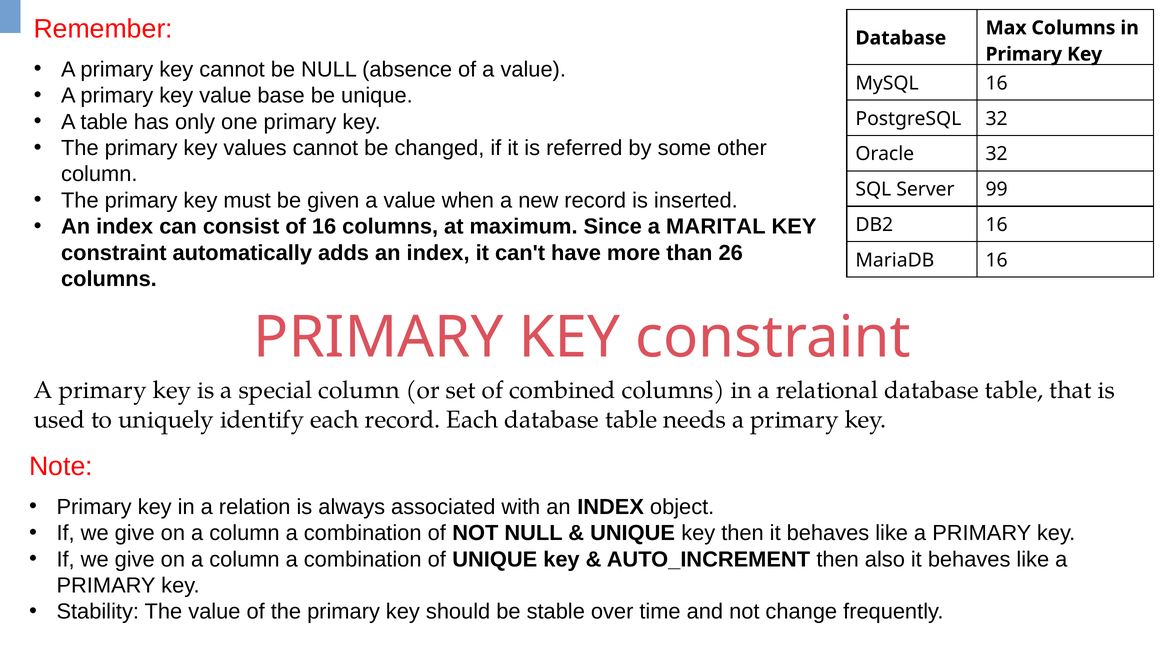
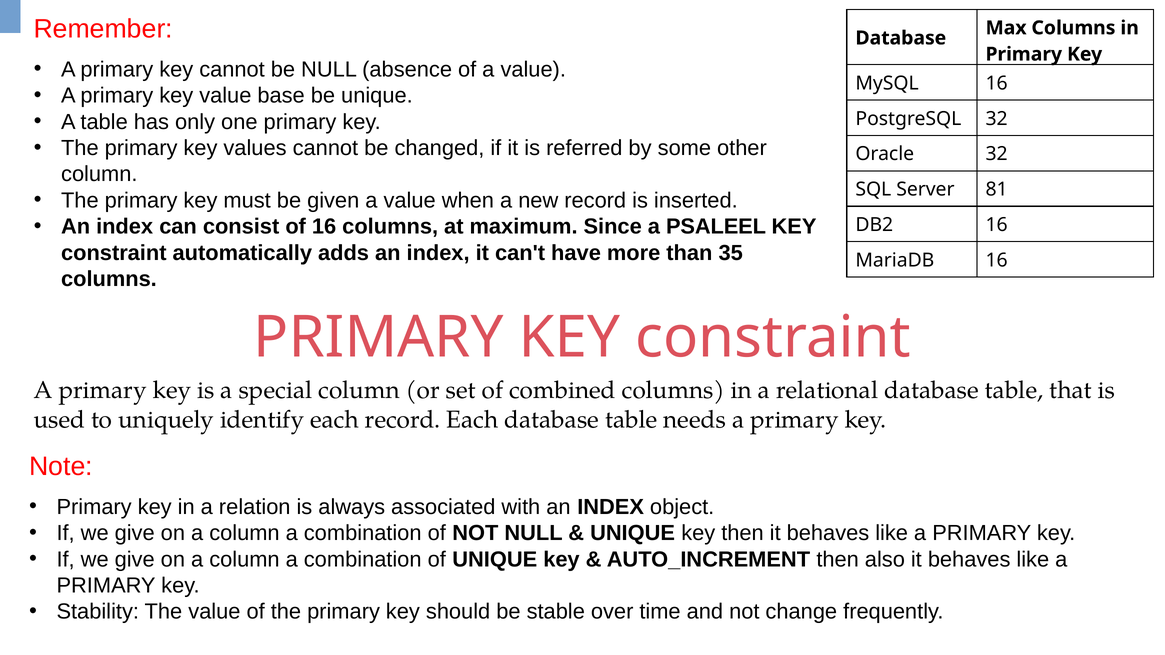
99: 99 -> 81 (997, 190)
MARITAL: MARITAL -> PSALEEL (716, 227)
26: 26 -> 35 (731, 253)
